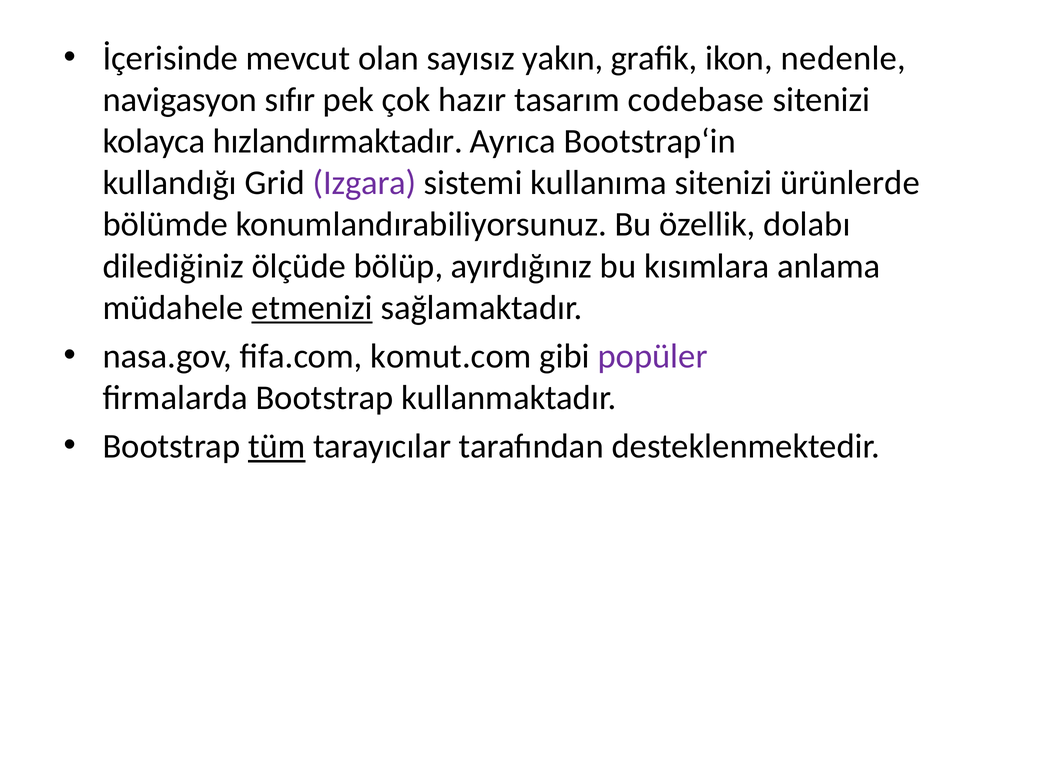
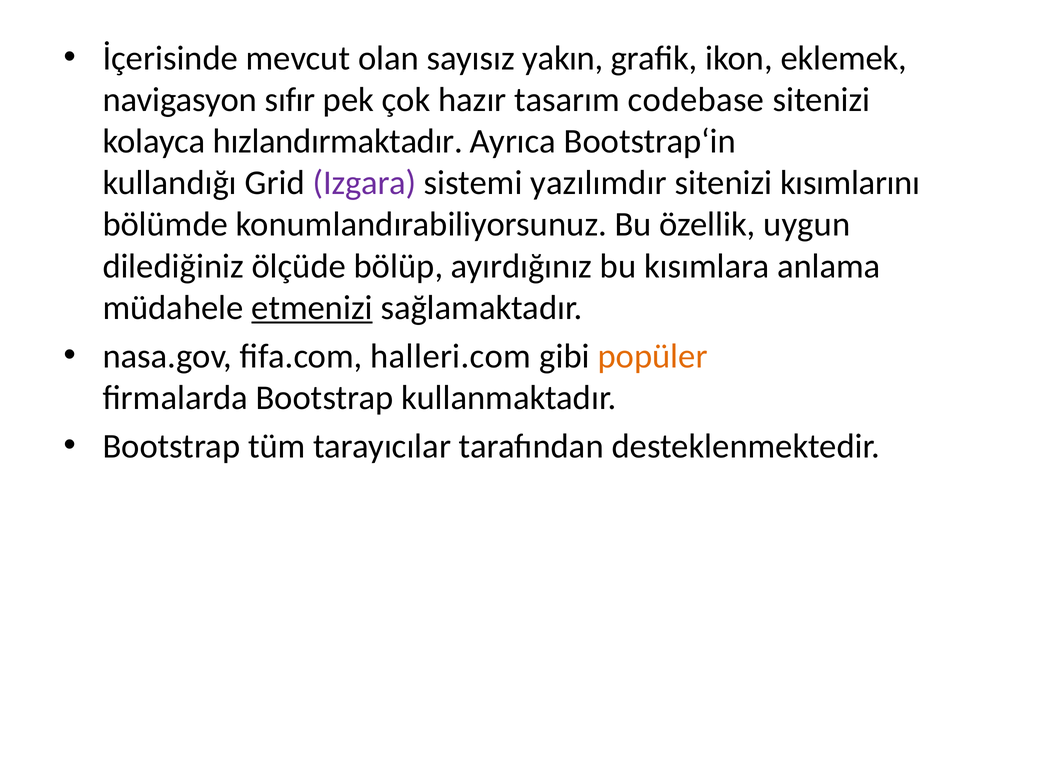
nedenle: nedenle -> eklemek (844, 58)
kullanıma: kullanıma -> yazılımdır (599, 183)
ürünlerde: ürünlerde -> kısımlarını (850, 183)
dolabı: dolabı -> uygun (807, 224)
komut.com: komut.com -> halleri.com (451, 356)
popüler colour: purple -> orange (653, 356)
tüm underline: present -> none (277, 446)
